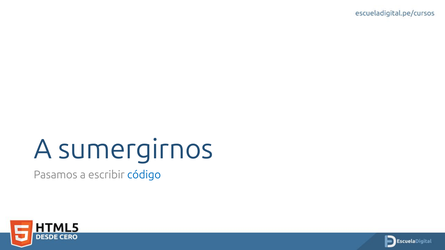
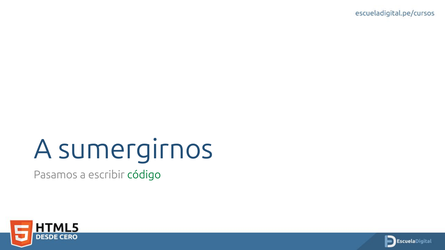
código colour: blue -> green (144, 175)
